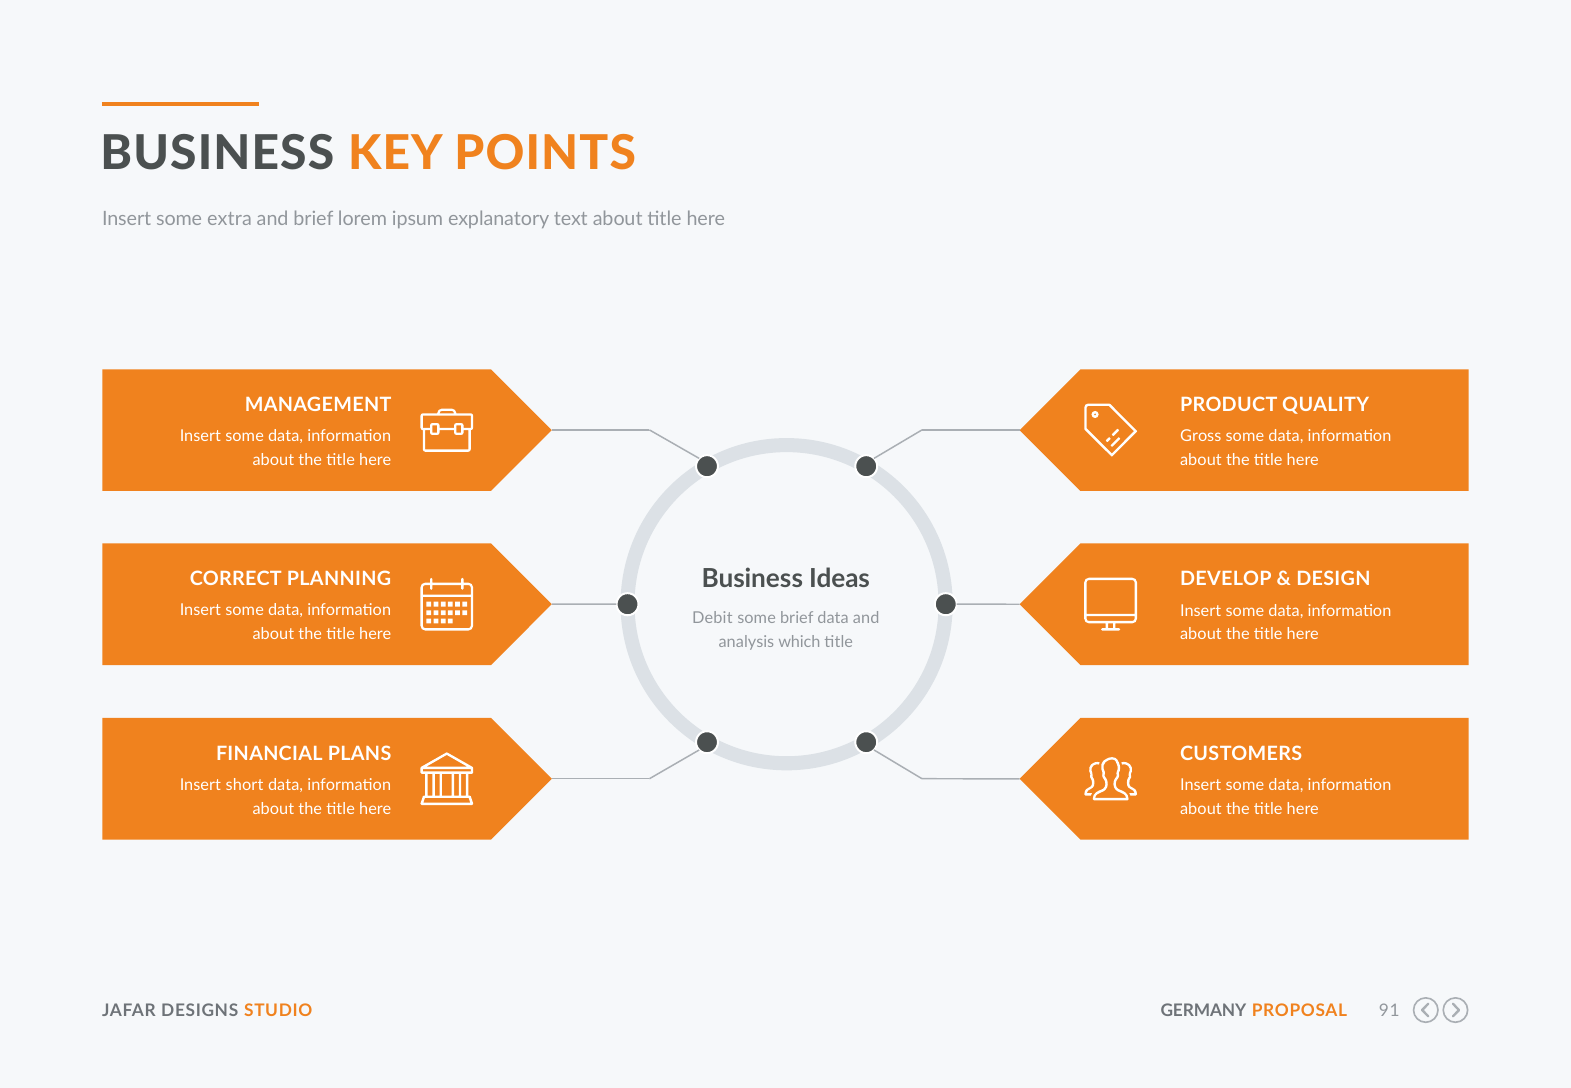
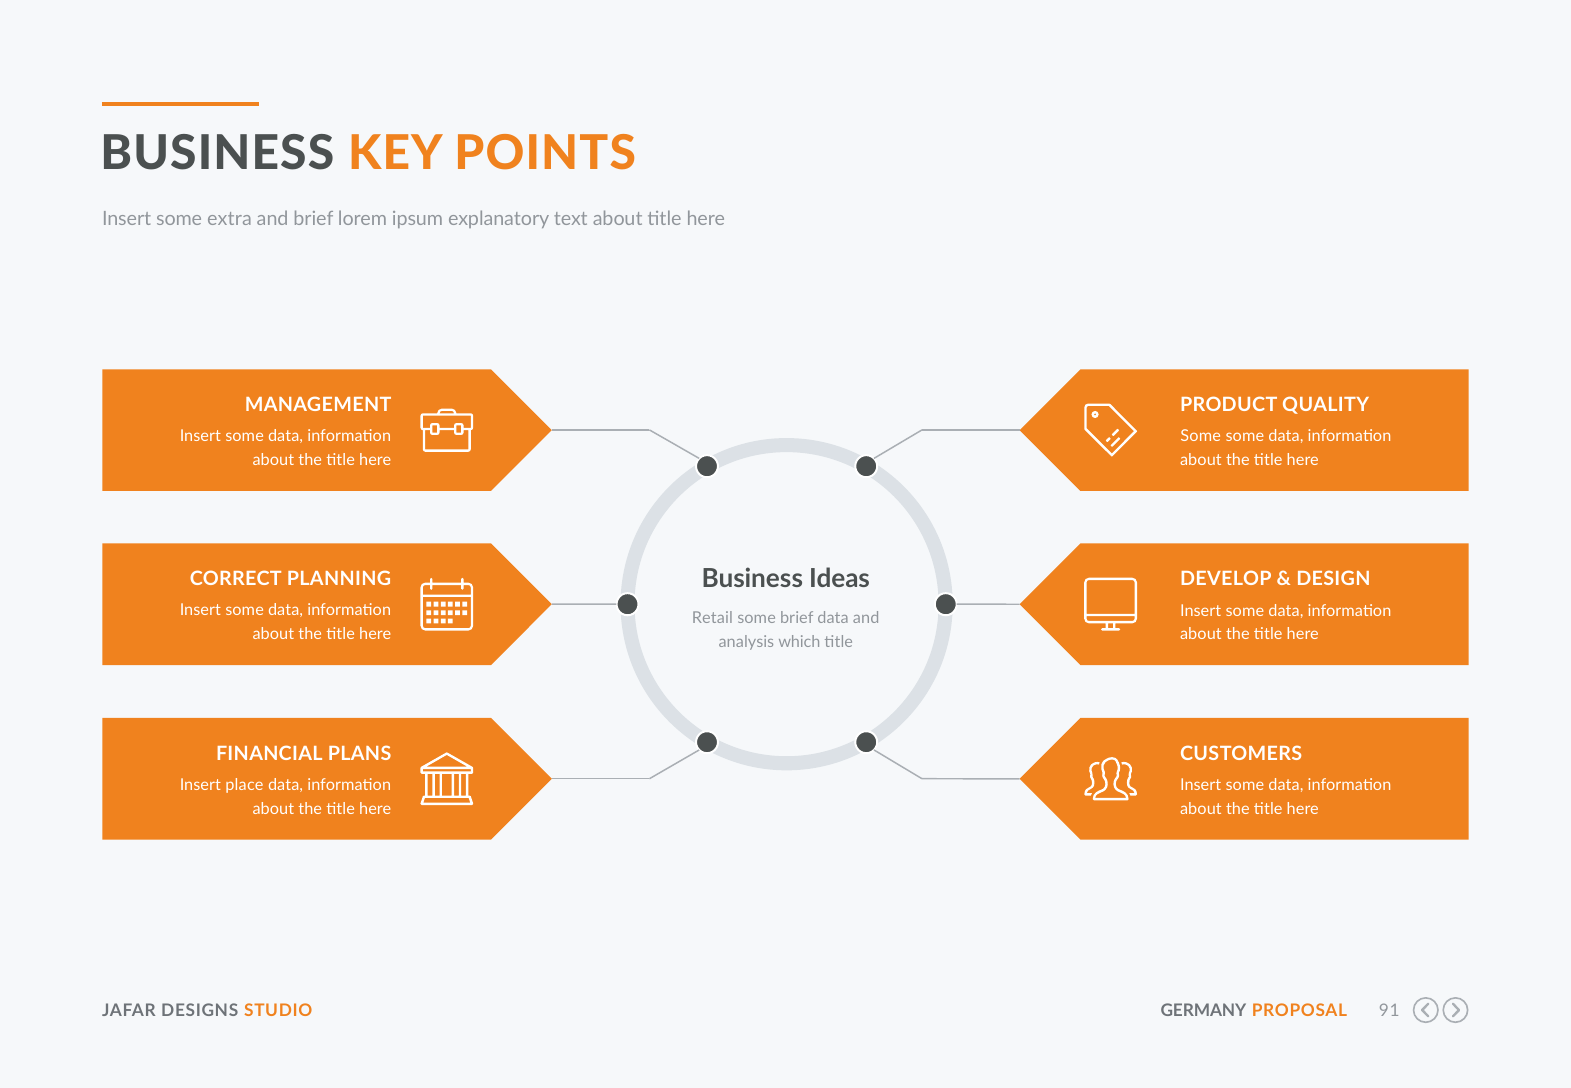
Gross: Gross -> Some (1201, 436)
Debit: Debit -> Retail (712, 618)
short: short -> place (245, 785)
